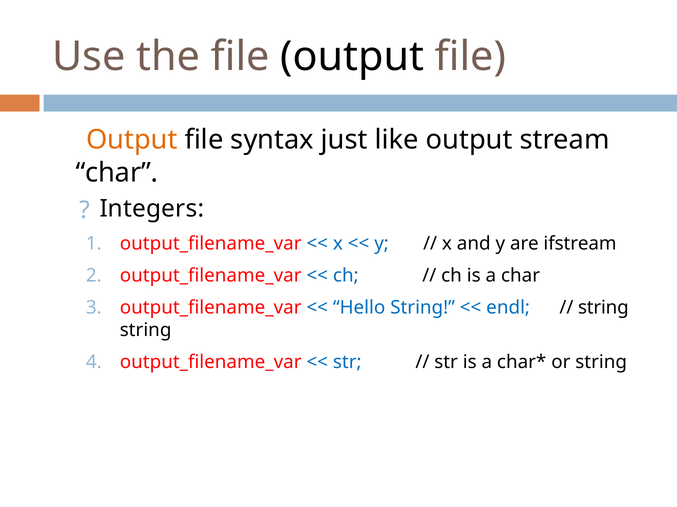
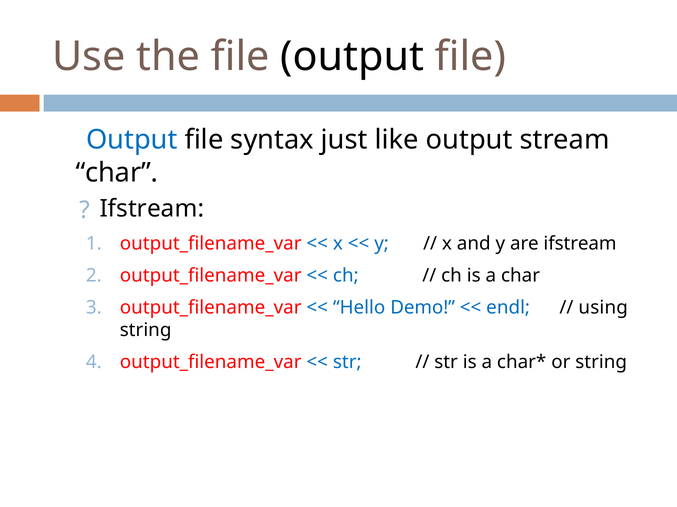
Output colour: orange -> blue (132, 140)
Integers: Integers -> Ifstream (152, 209)
Hello String: String -> Demo (423, 308)
string: string -> using (603, 308)
